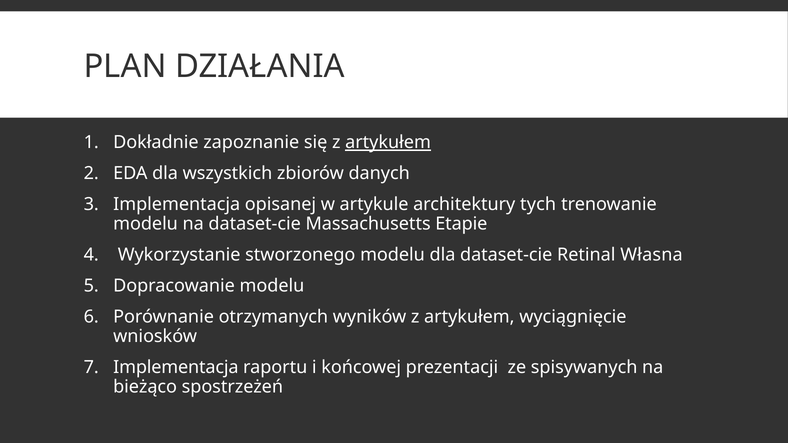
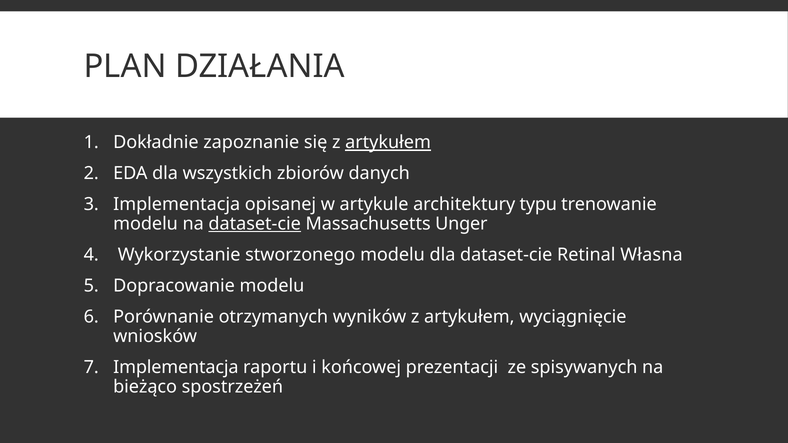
tych: tych -> typu (538, 205)
dataset-cie underline: none -> present (255, 224)
Etapie: Etapie -> Unger (461, 224)
